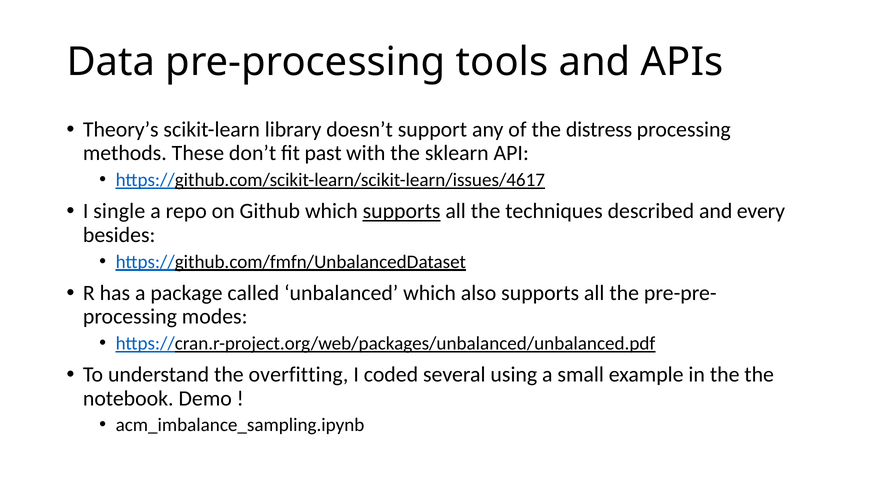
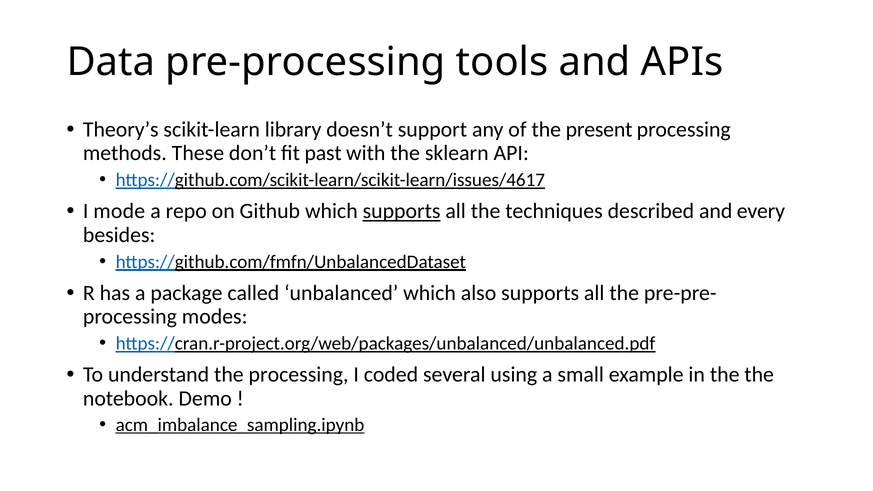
distress: distress -> present (599, 130)
single: single -> mode (119, 211)
the overfitting: overfitting -> processing (299, 375)
acm_imbalance_sampling.ipynb underline: none -> present (240, 425)
